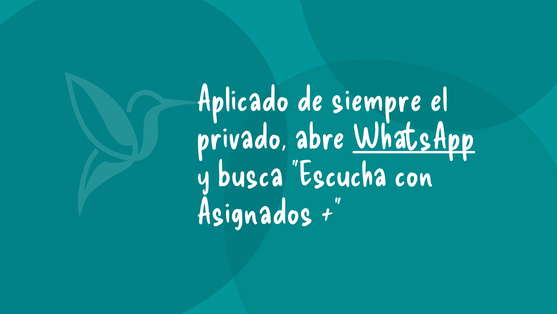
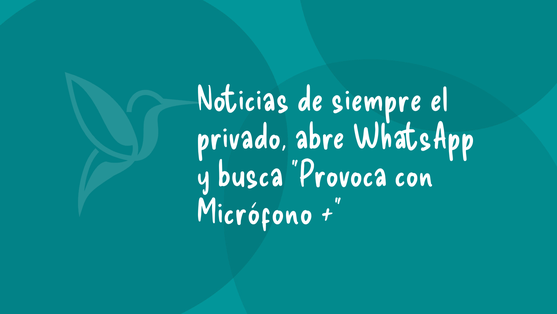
Aplicado: Aplicado -> Noticias (243, 99)
WhatsApp underline: present -> none (414, 137)
Escucha: Escucha -> Provoca (339, 174)
Asignados: Asignados -> Micrófono (255, 212)
